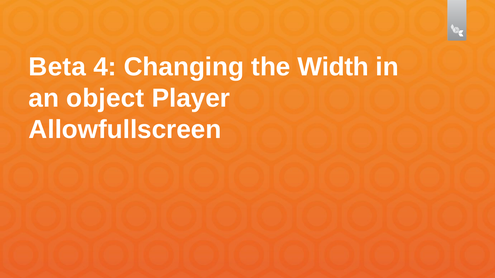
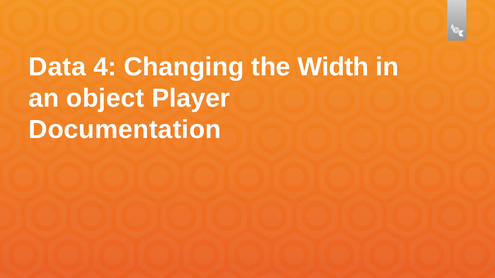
Beta: Beta -> Data (57, 67)
Allowfullscreen: Allowfullscreen -> Documentation (125, 130)
